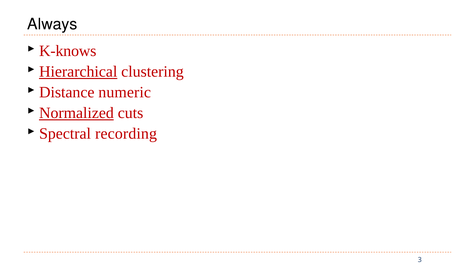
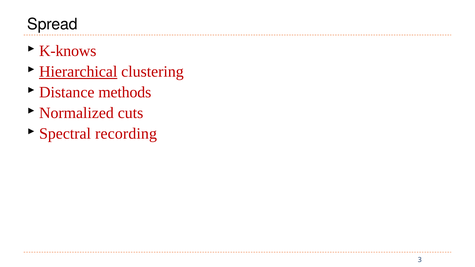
Always: Always -> Spread (52, 24)
numeric: numeric -> methods (125, 92)
Normalized underline: present -> none (76, 113)
